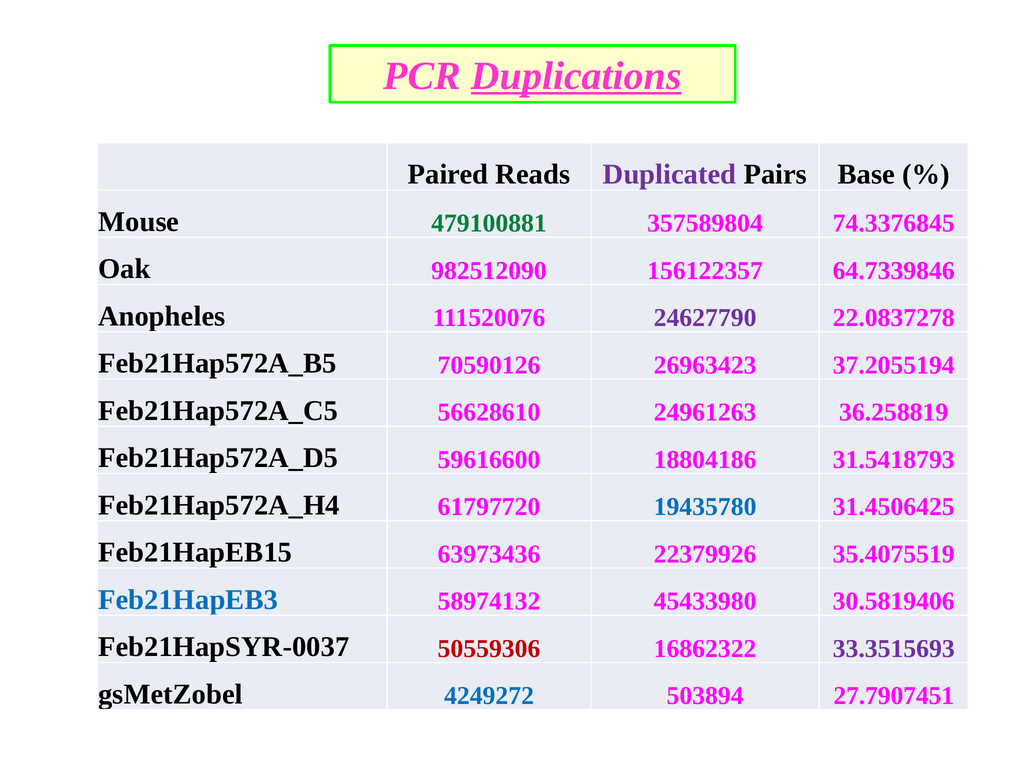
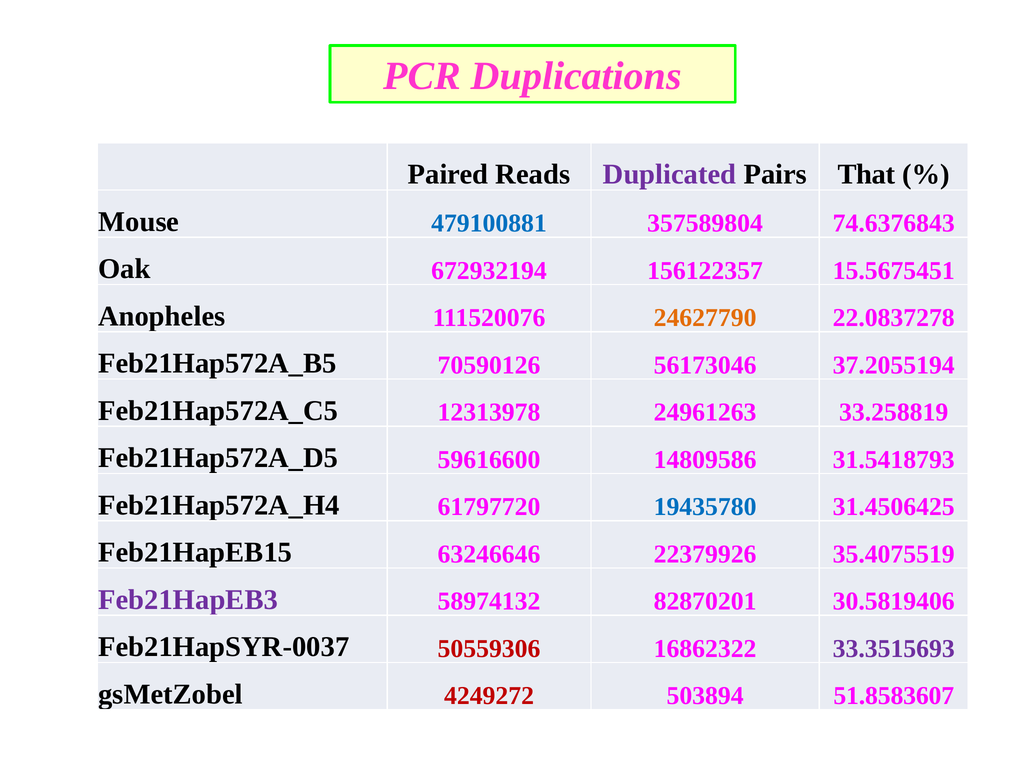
Duplications underline: present -> none (576, 76)
Base: Base -> That (866, 174)
479100881 colour: green -> blue (489, 223)
74.3376845: 74.3376845 -> 74.6376843 (894, 223)
982512090: 982512090 -> 672932194 (489, 270)
64.7339846: 64.7339846 -> 15.5675451 (894, 270)
24627790 colour: purple -> orange (705, 318)
26963423: 26963423 -> 56173046 (705, 365)
56628610: 56628610 -> 12313978 (489, 412)
36.258819: 36.258819 -> 33.258819 (894, 412)
18804186: 18804186 -> 14809586 (705, 459)
63973436: 63973436 -> 63246646 (489, 554)
Feb21HapEB3 colour: blue -> purple (188, 600)
45433980: 45433980 -> 82870201 (705, 601)
4249272 colour: blue -> red (489, 696)
27.7907451: 27.7907451 -> 51.8583607 (894, 696)
